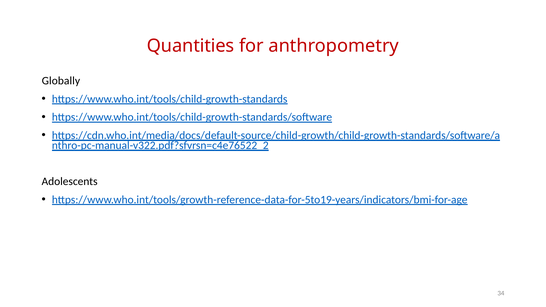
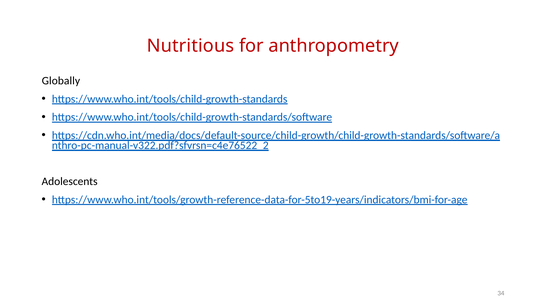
Quantities: Quantities -> Nutritious (190, 46)
